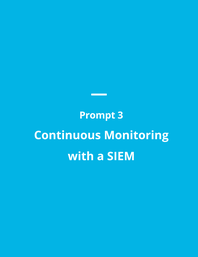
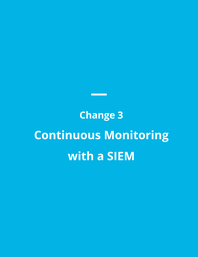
Prompt: Prompt -> Change (97, 115)
